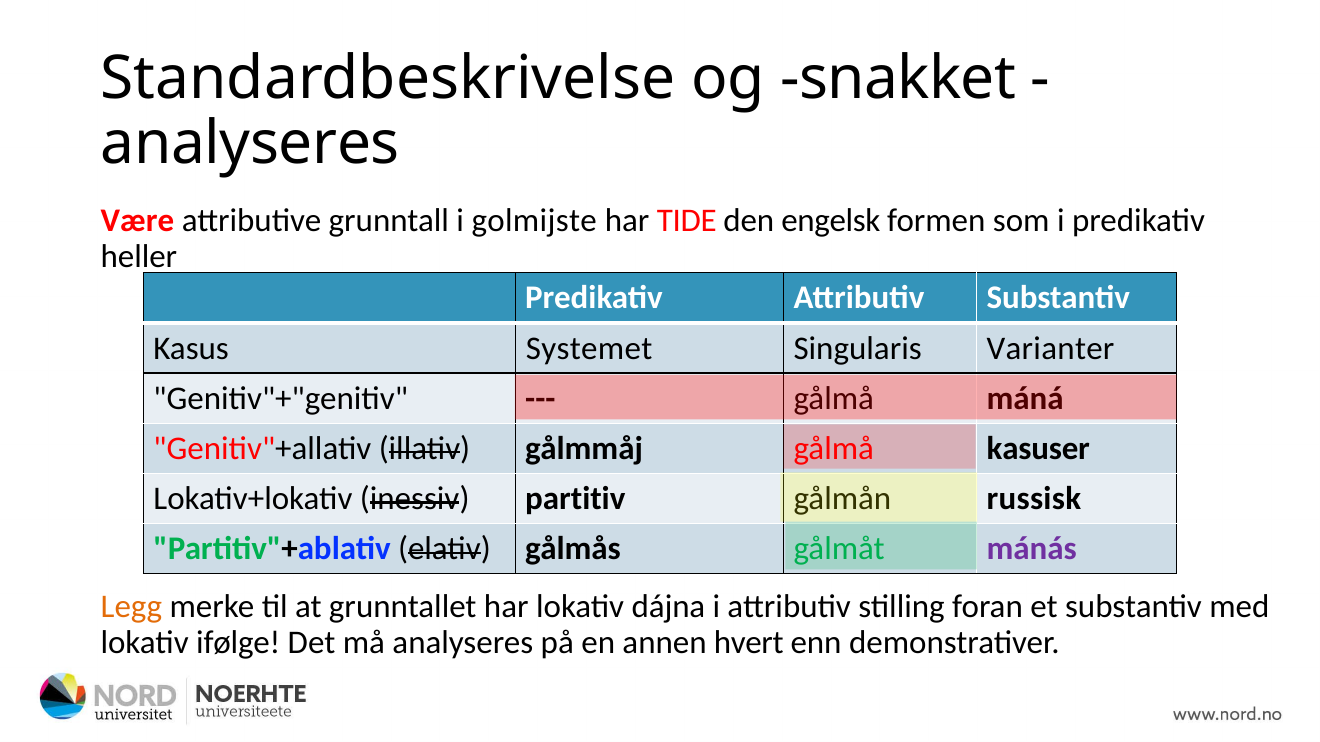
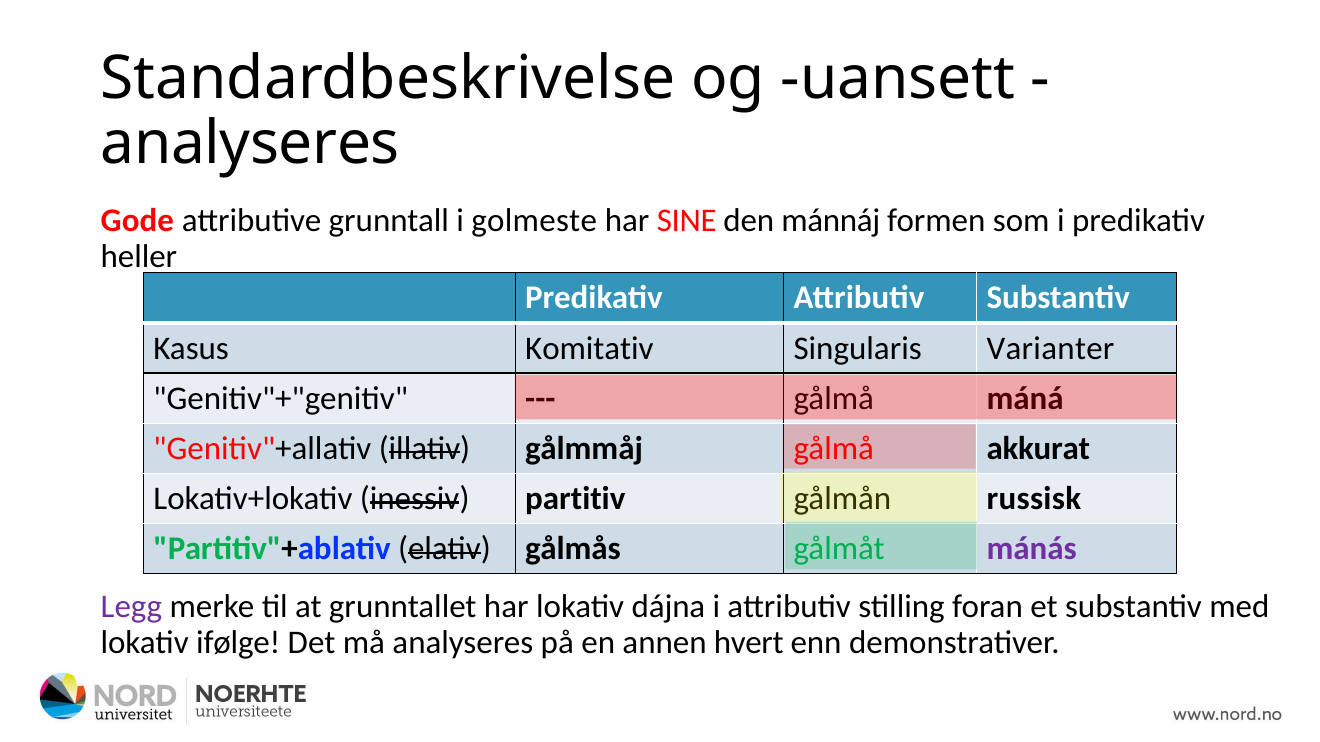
snakket: snakket -> uansett (898, 78)
Være: Være -> Gode (137, 221)
golmijste: golmijste -> golmeste (534, 221)
TIDE: TIDE -> SINE (687, 221)
engelsk: engelsk -> mánnáj (831, 221)
Systemet: Systemet -> Komitativ (589, 348)
kasuser: kasuser -> akkurat (1038, 449)
Legg colour: orange -> purple (131, 607)
